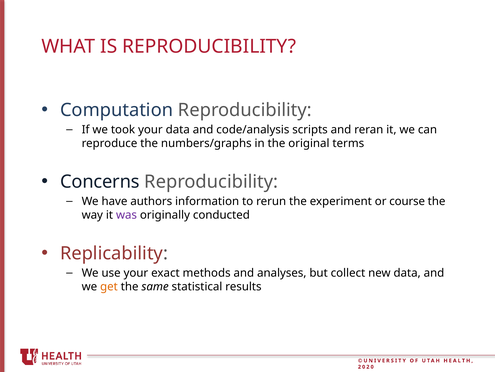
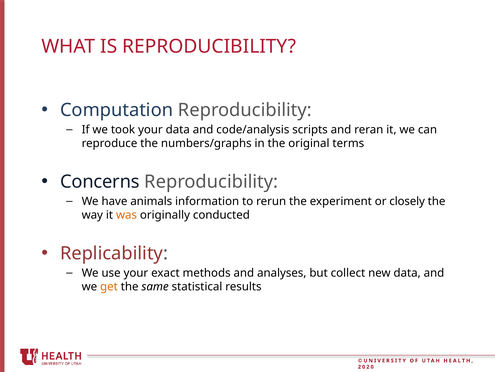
authors: authors -> animals (151, 201)
course: course -> closely (407, 201)
was colour: purple -> orange (127, 215)
